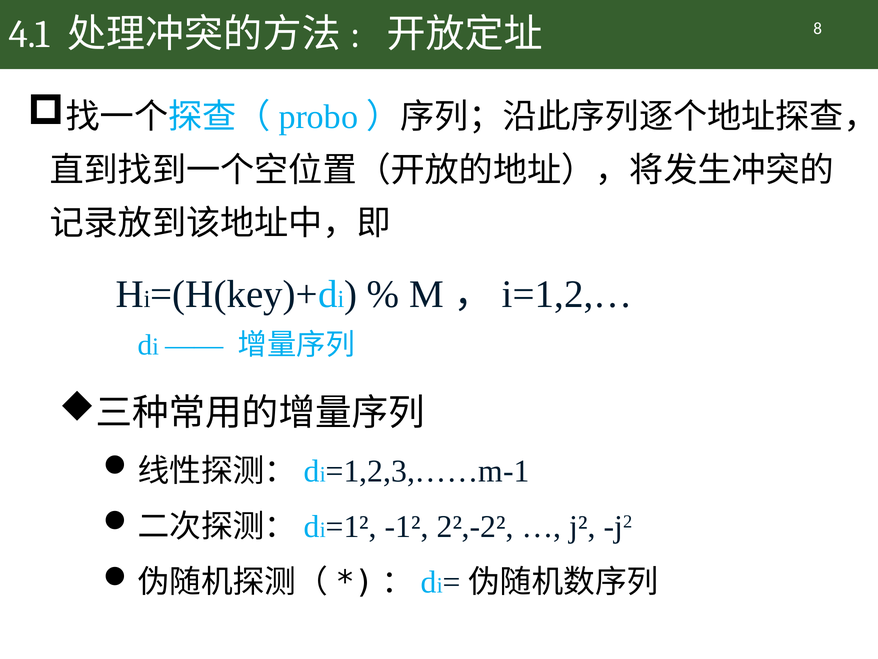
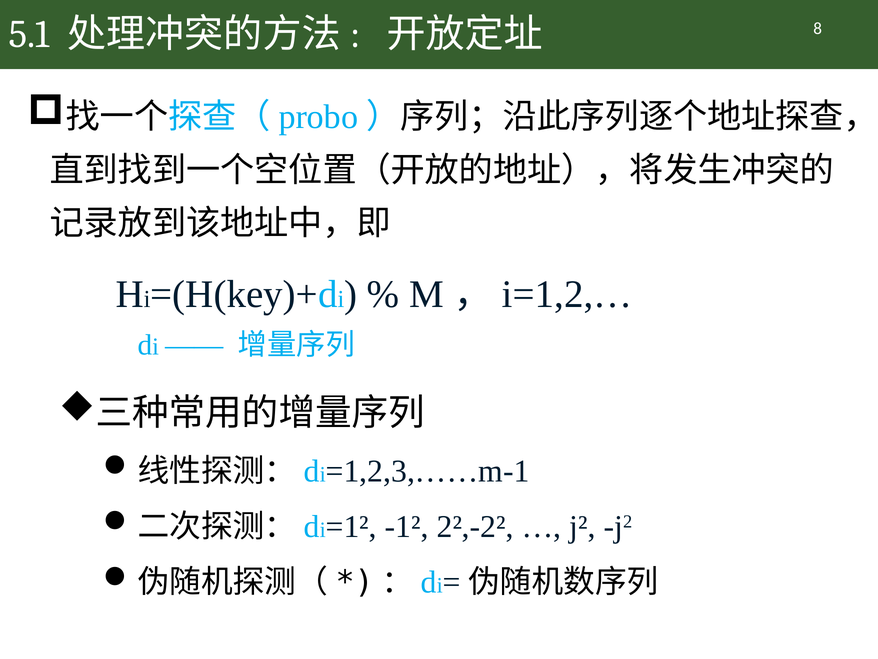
4.1: 4.1 -> 5.1 (29, 34)
